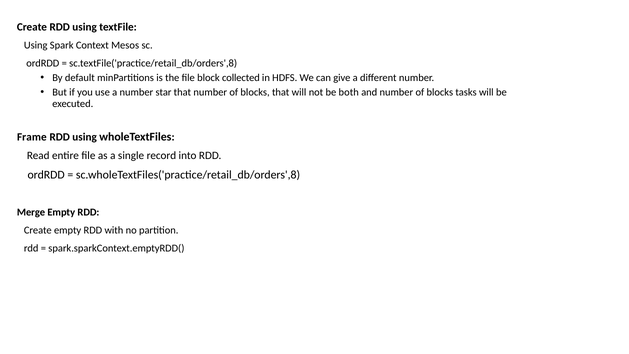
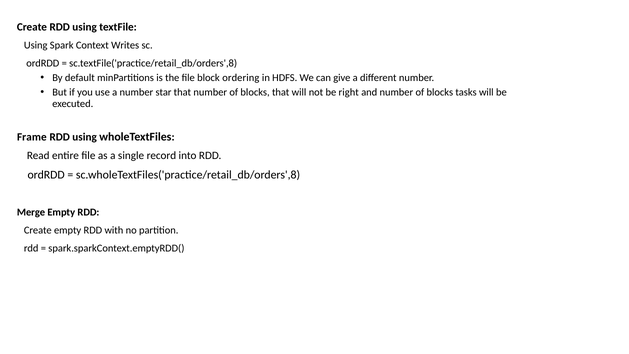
Mesos: Mesos -> Writes (125, 45)
collected: collected -> ordering (241, 78)
both: both -> right (349, 92)
